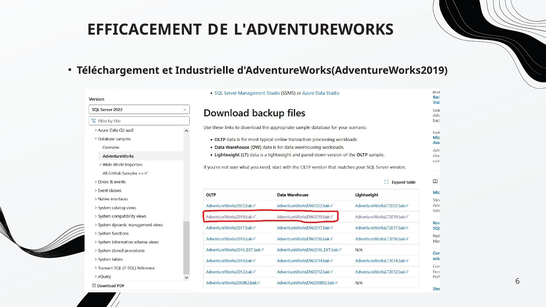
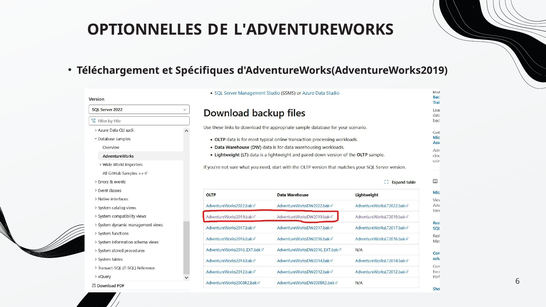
EFFICACEMENT: EFFICACEMENT -> OPTIONNELLES (145, 30)
Industrielle: Industrielle -> Spécifiques (205, 70)
